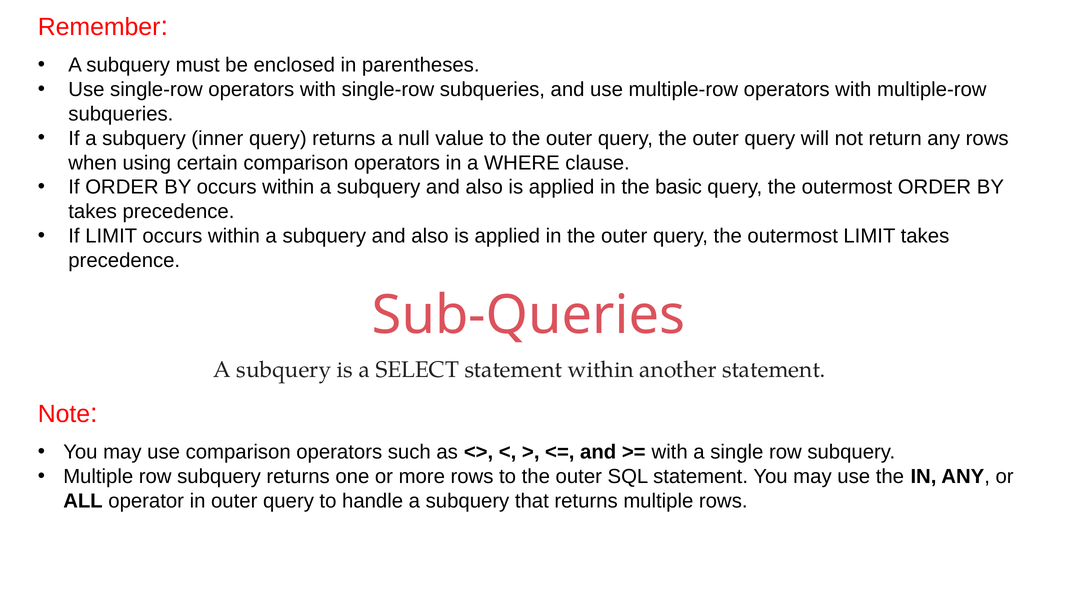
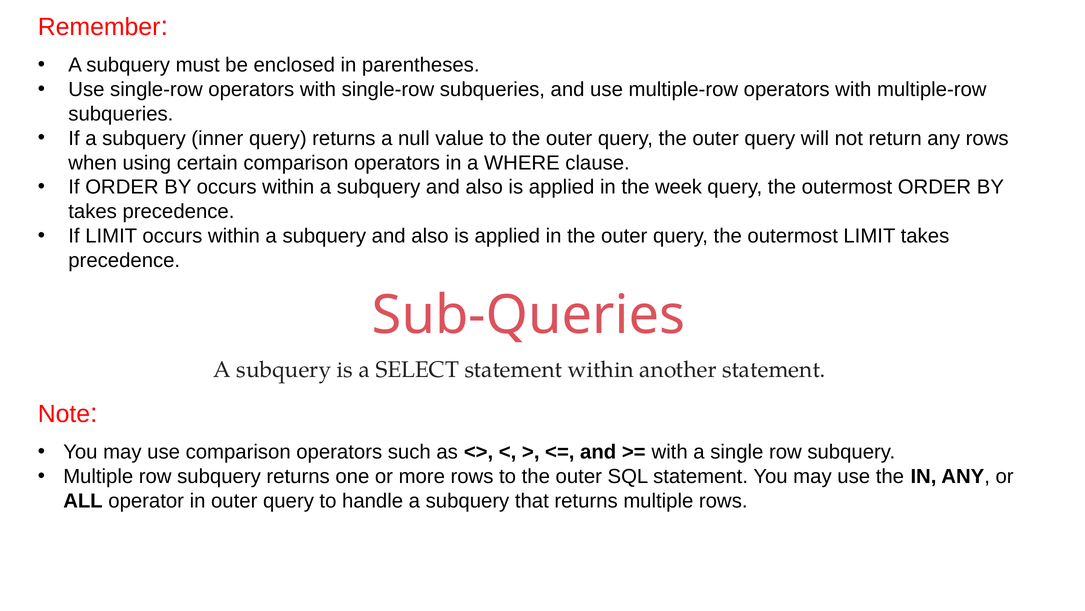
basic: basic -> week (679, 187)
